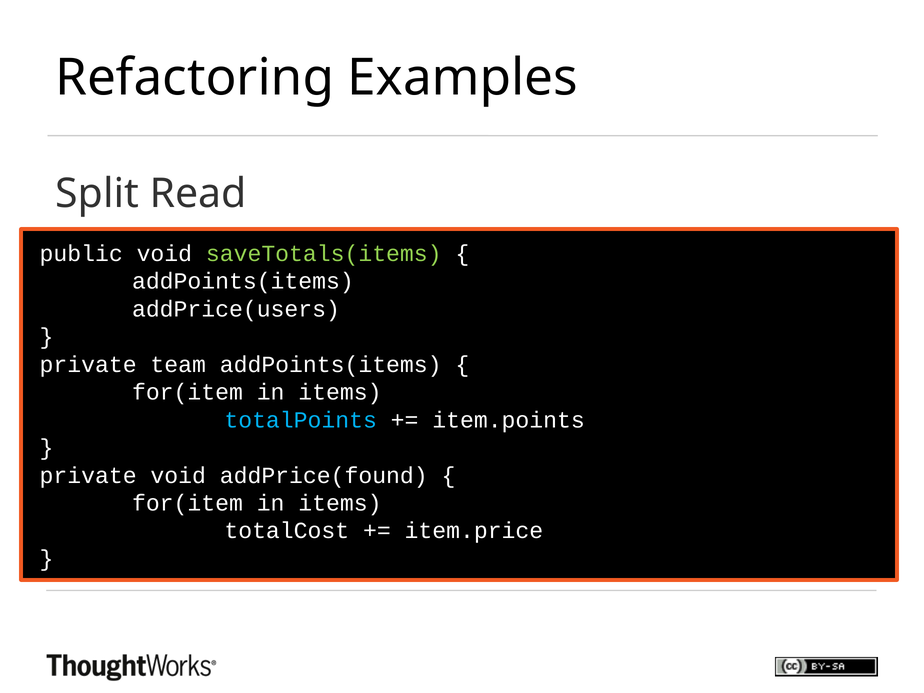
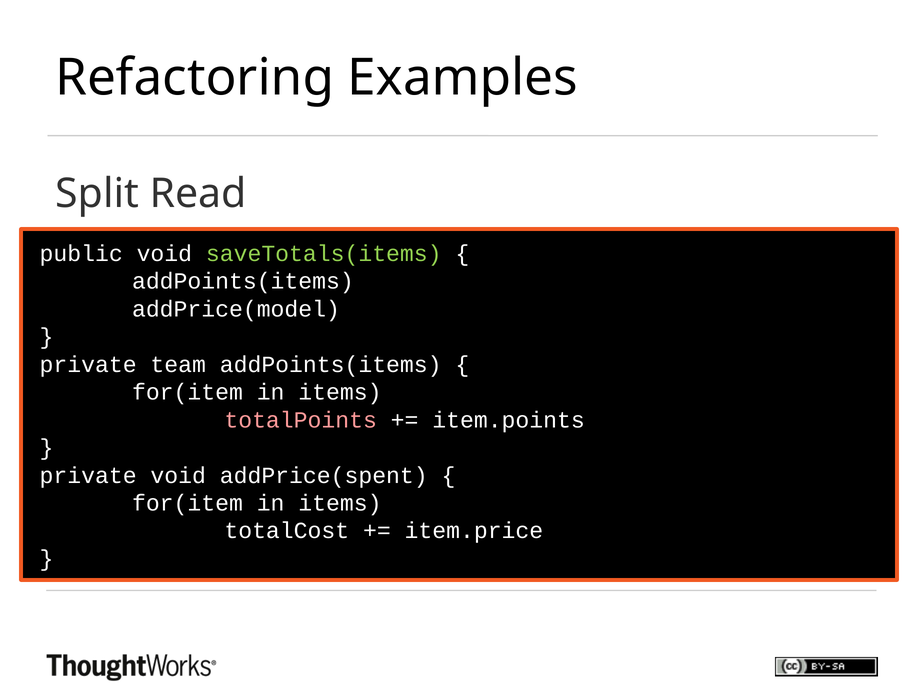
addPrice(users: addPrice(users -> addPrice(model (236, 309)
totalPoints colour: light blue -> pink (301, 420)
addPrice(found: addPrice(found -> addPrice(spent (324, 475)
